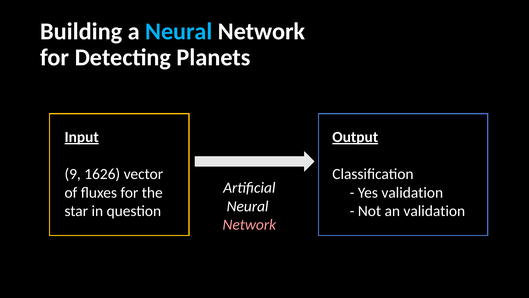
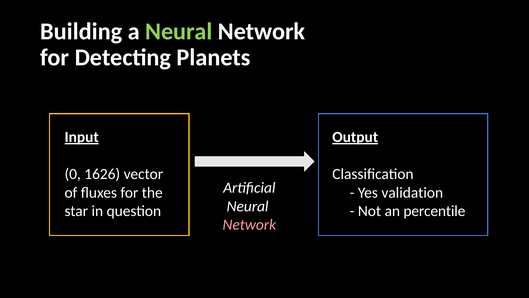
Neural colour: light blue -> light green (179, 31)
9: 9 -> 0 (73, 174)
an validation: validation -> percentile (434, 211)
